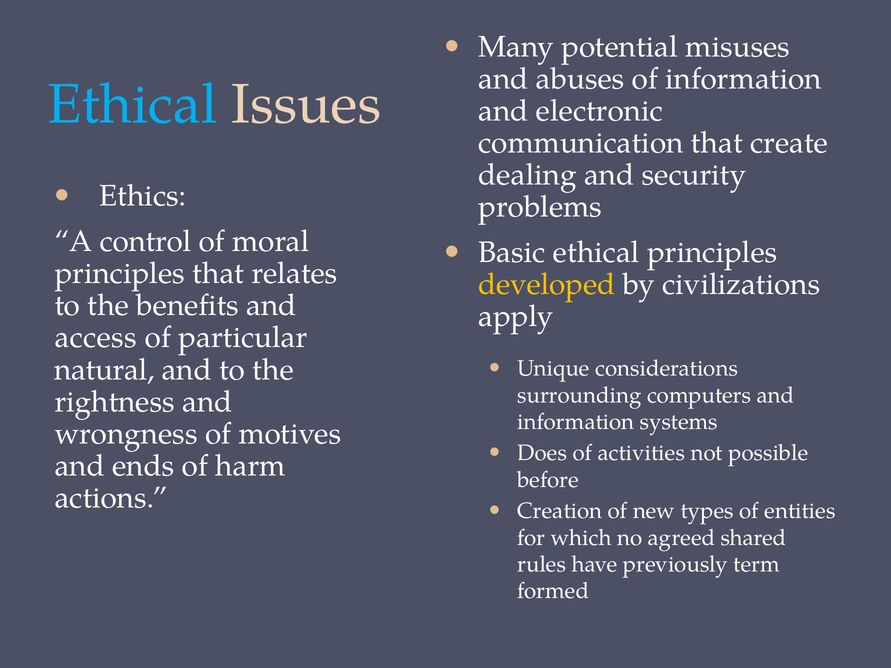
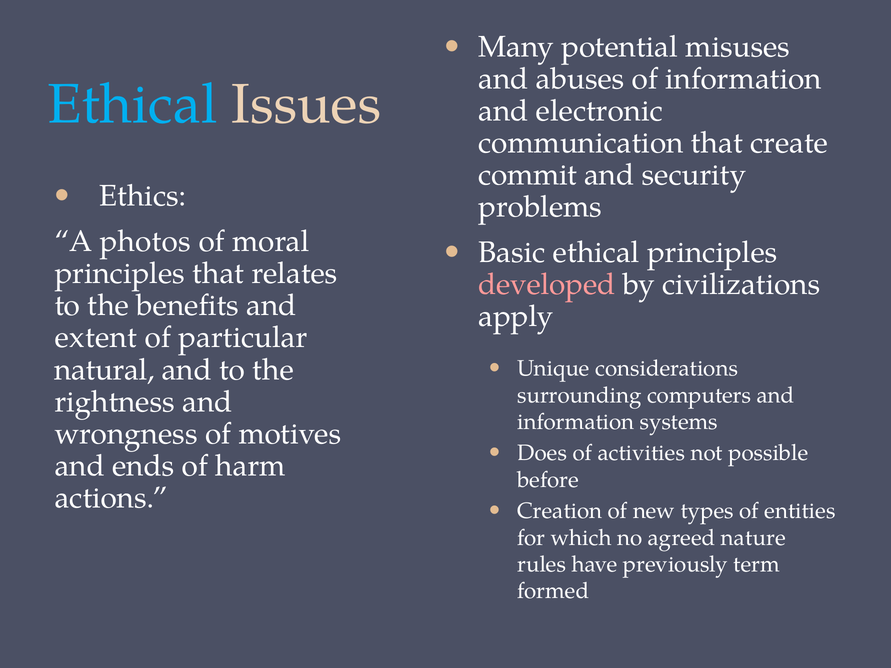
dealing: dealing -> commit (528, 175)
control: control -> photos (145, 242)
developed colour: yellow -> pink (547, 285)
access: access -> extent (96, 338)
shared: shared -> nature (753, 538)
